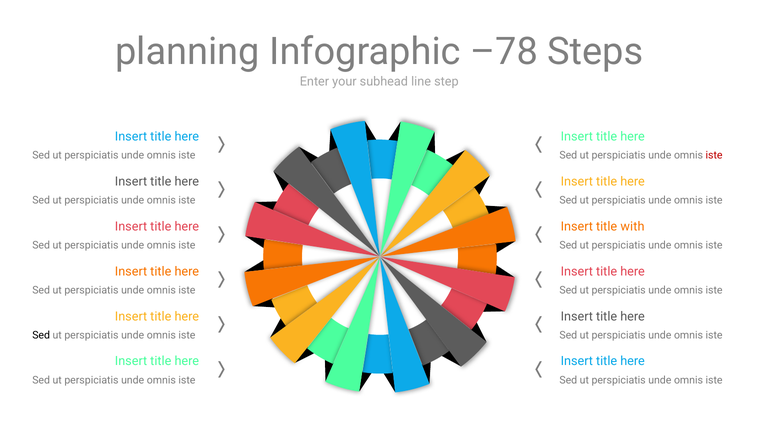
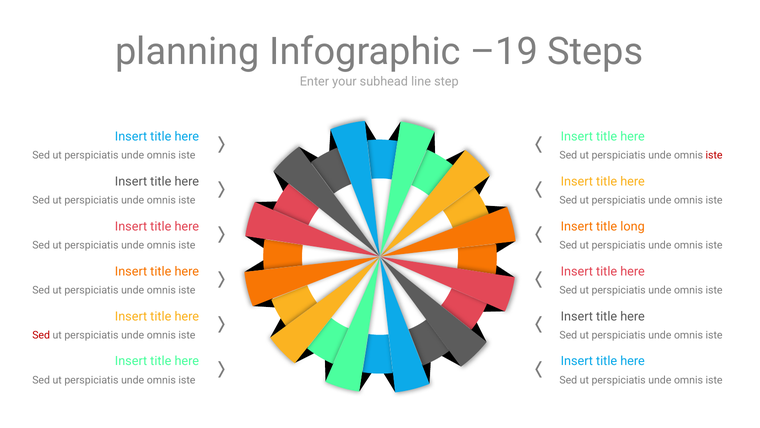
–78: –78 -> –19 (504, 52)
with: with -> long (633, 226)
Sed colour: black -> red (41, 335)
